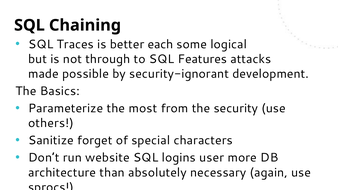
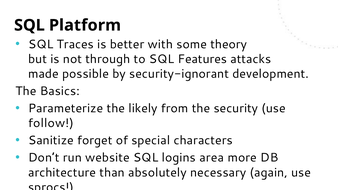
Chaining: Chaining -> Platform (85, 25)
each: each -> with (160, 44)
logical: logical -> theory (229, 44)
most: most -> likely (143, 108)
others: others -> follow (51, 123)
user: user -> area (212, 158)
